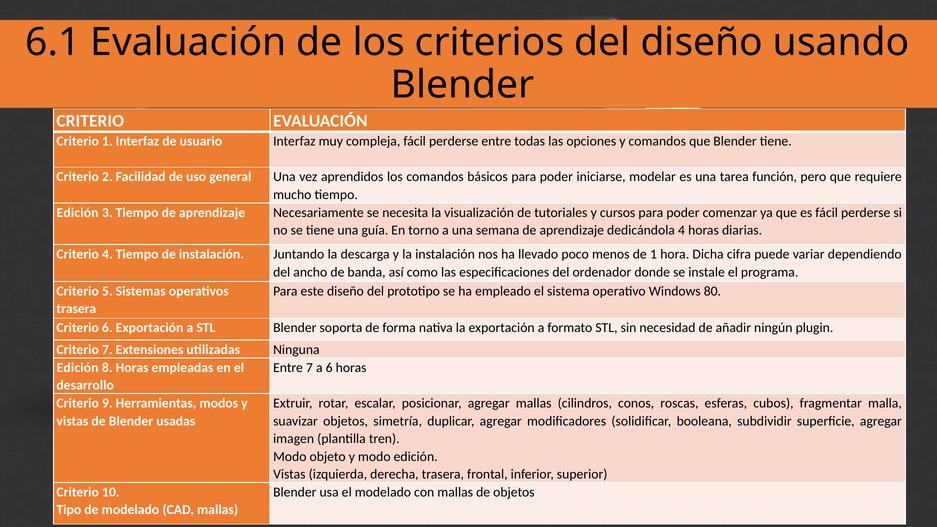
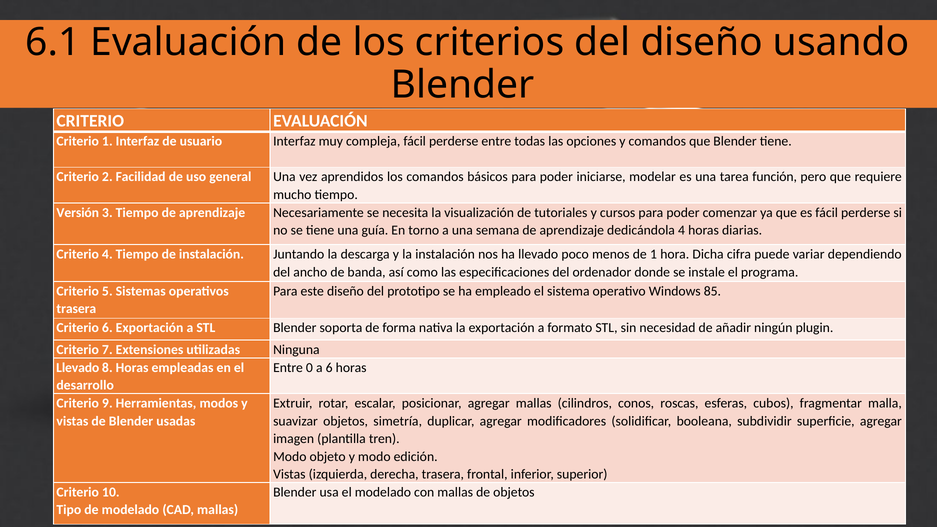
Edición: Edición -> Versión (78, 213)
80: 80 -> 85 (712, 291)
Edición: Edición -> Llevado (78, 368)
Entre 7: 7 -> 0 (309, 368)
